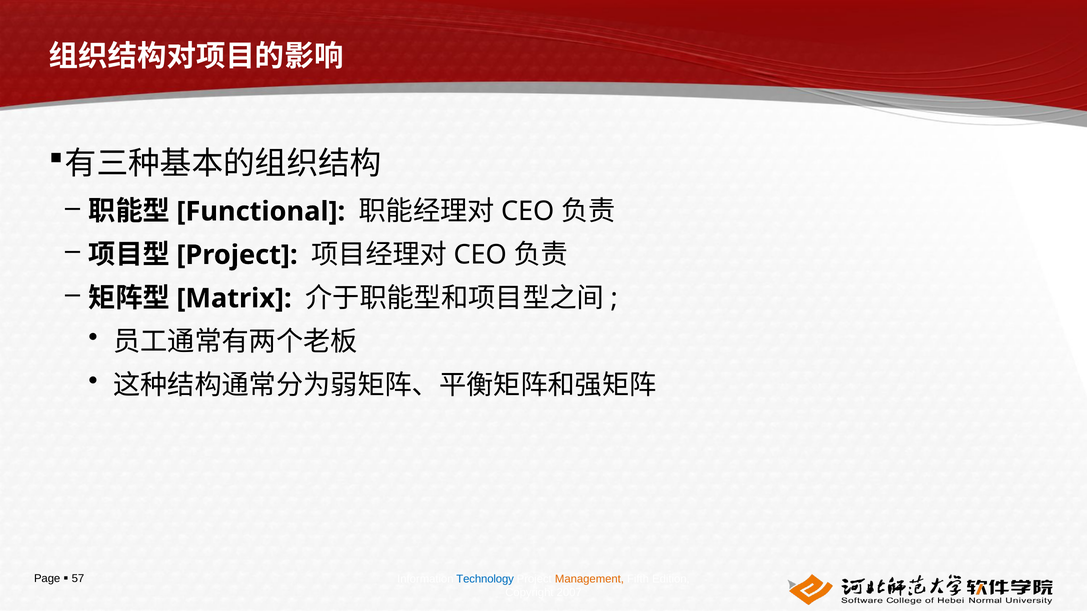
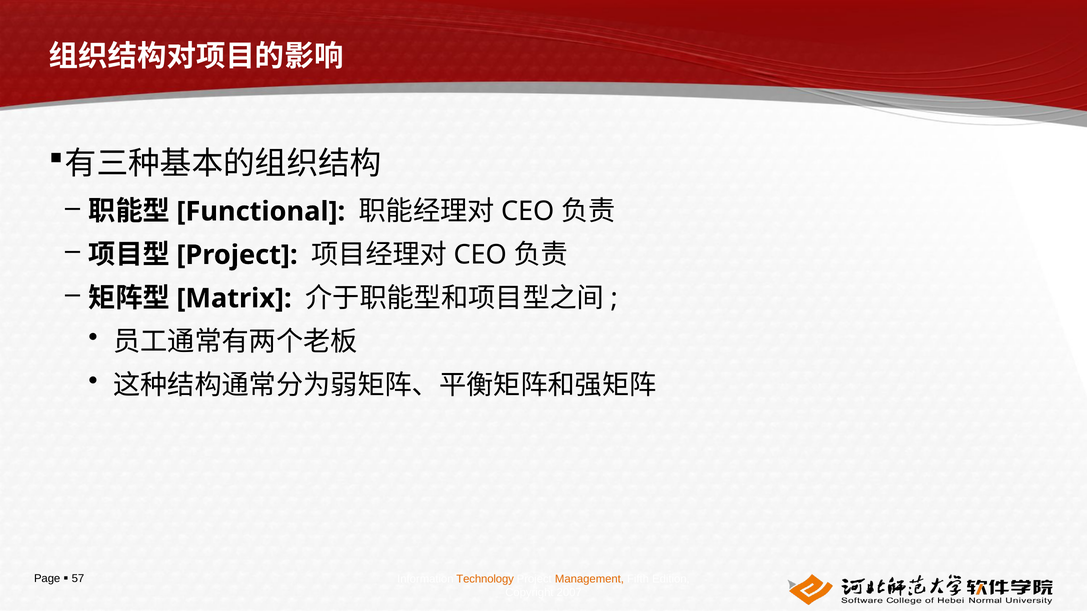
Technology colour: blue -> orange (485, 579)
